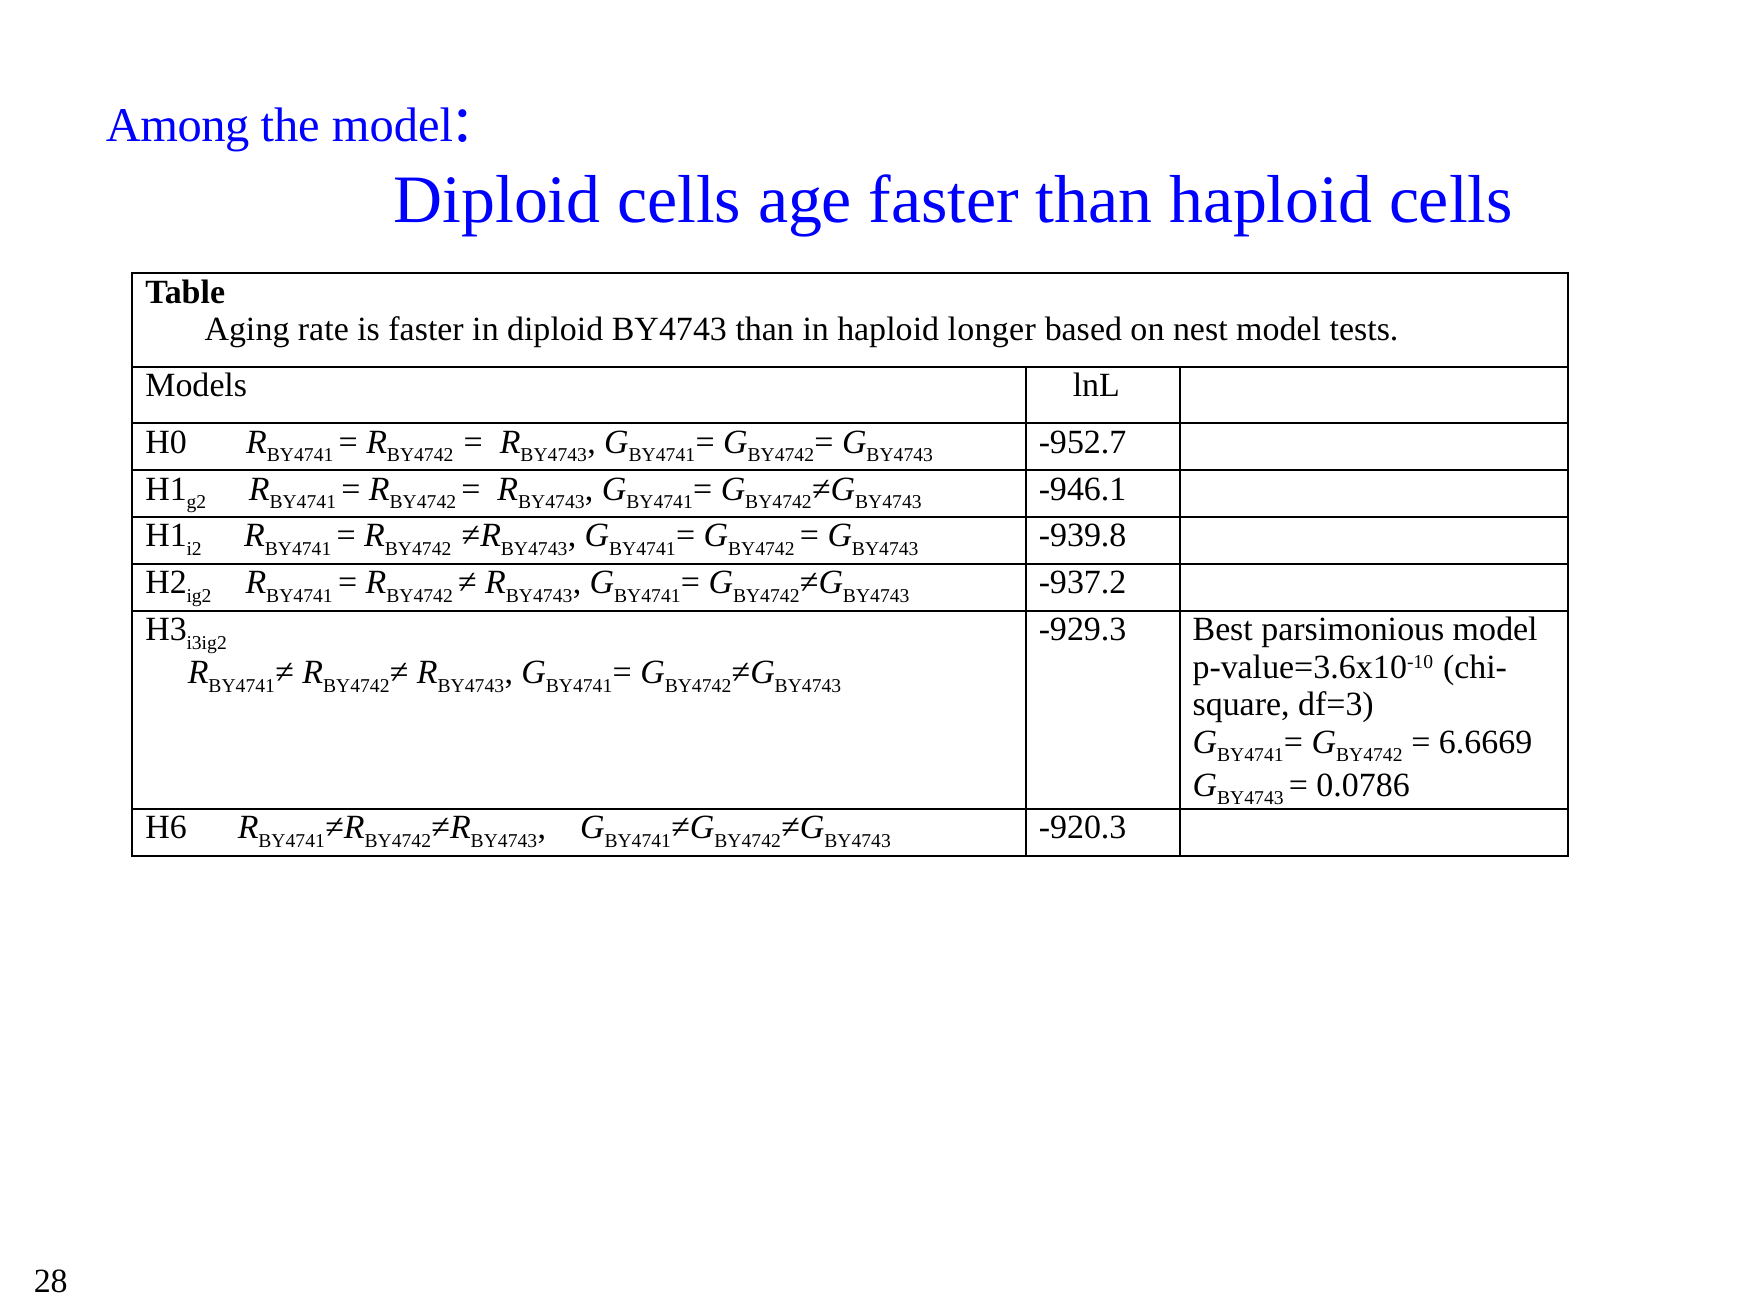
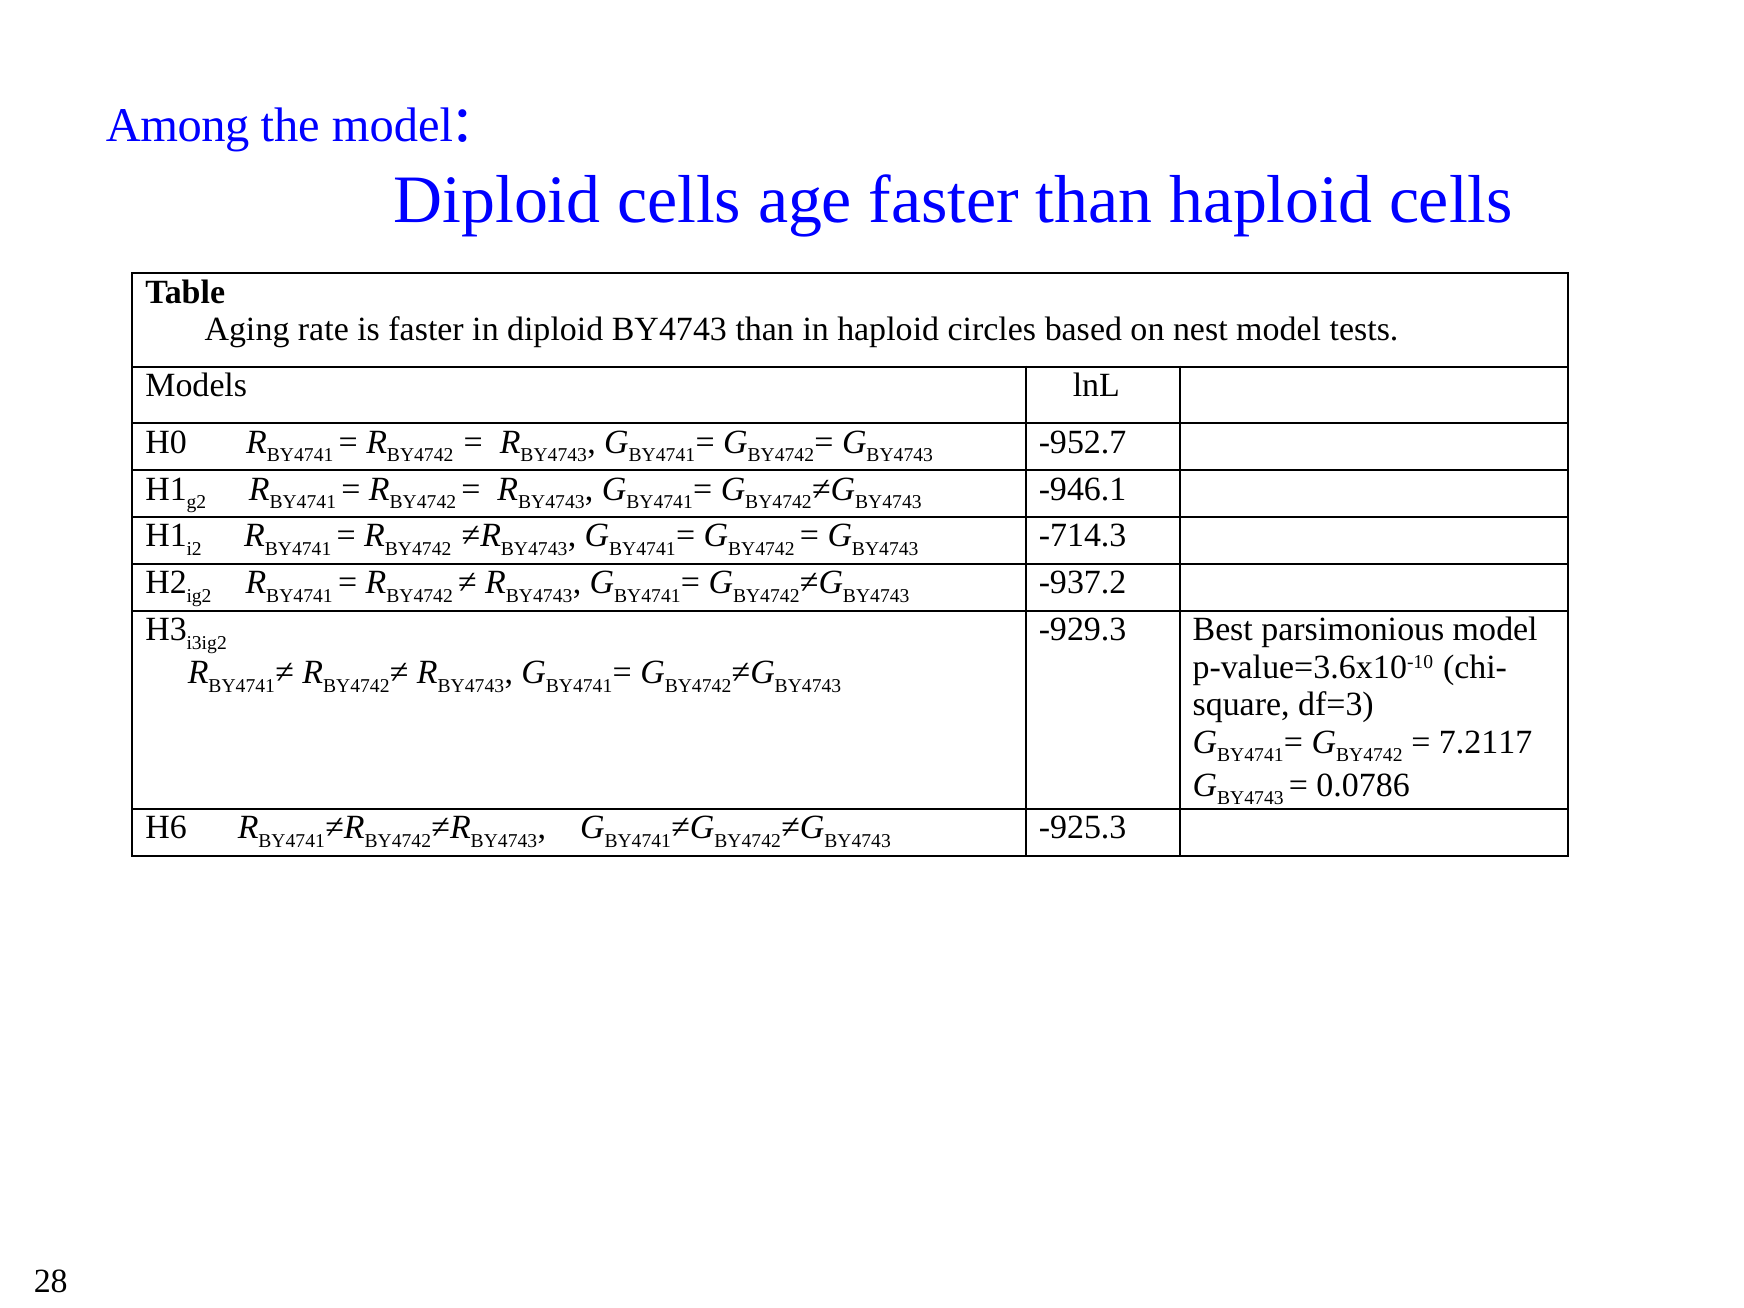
longer: longer -> circles (992, 330)
-939.8: -939.8 -> -714.3 (1083, 536)
6.6669: 6.6669 -> 7.2117 (1486, 742)
-920.3: -920.3 -> -925.3 (1083, 828)
